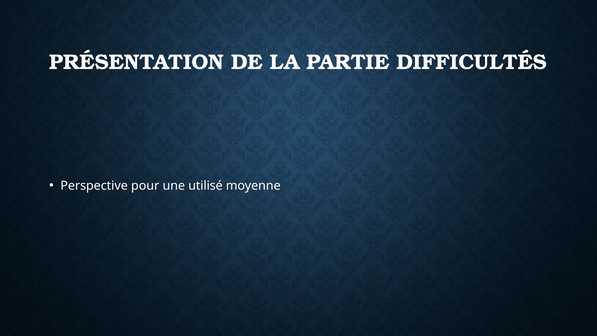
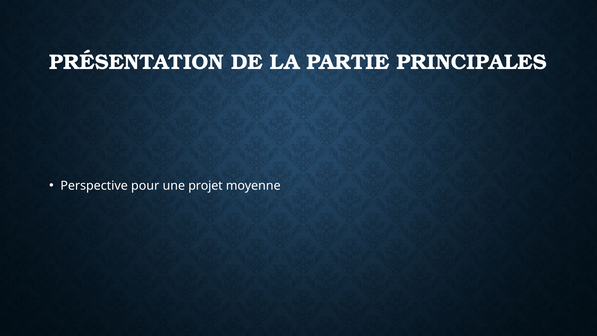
DIFFICULTÉS: DIFFICULTÉS -> PRINCIPALES (472, 62)
utilisé: utilisé -> projet (205, 186)
